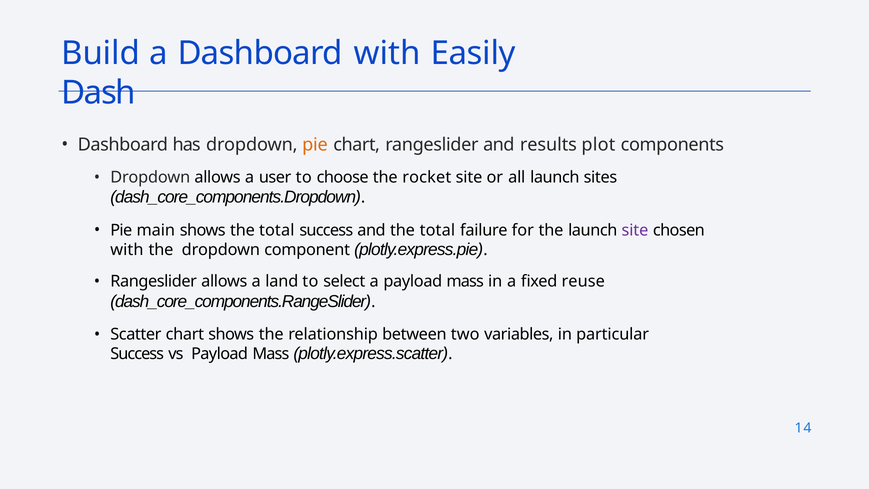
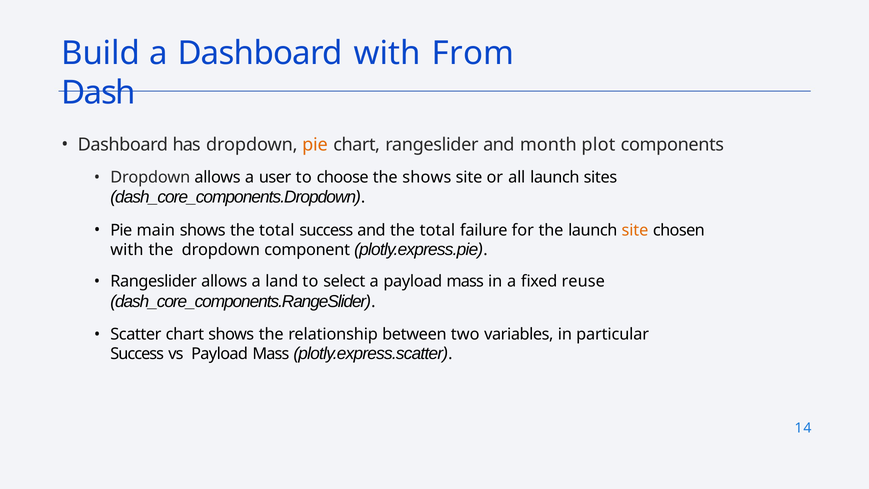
Easily: Easily -> From (473, 53)
results: results -> month (548, 145)
the rocket: rocket -> shows (427, 177)
site colour: purple -> orange (635, 230)
